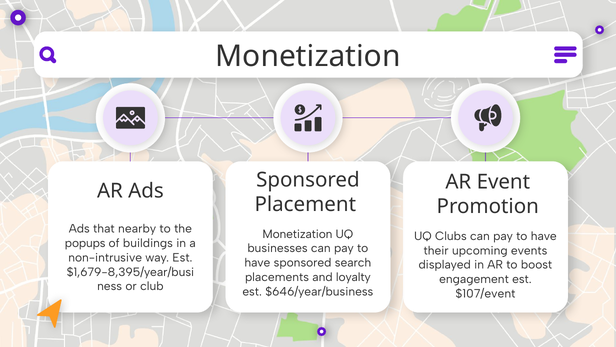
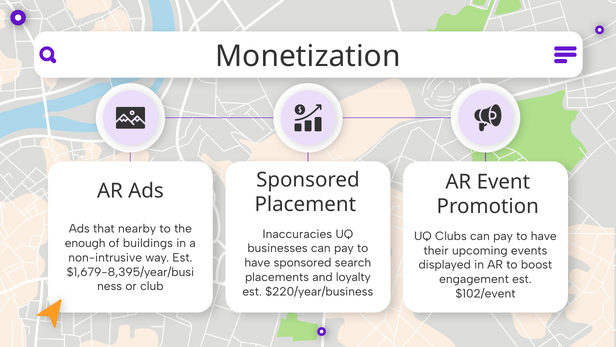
Monetization: Monetization -> Inaccuracies (297, 234)
popups: popups -> enough (85, 243)
$646/year/business: $646/year/business -> $220/year/business (319, 291)
$107/event: $107/event -> $102/event (485, 293)
